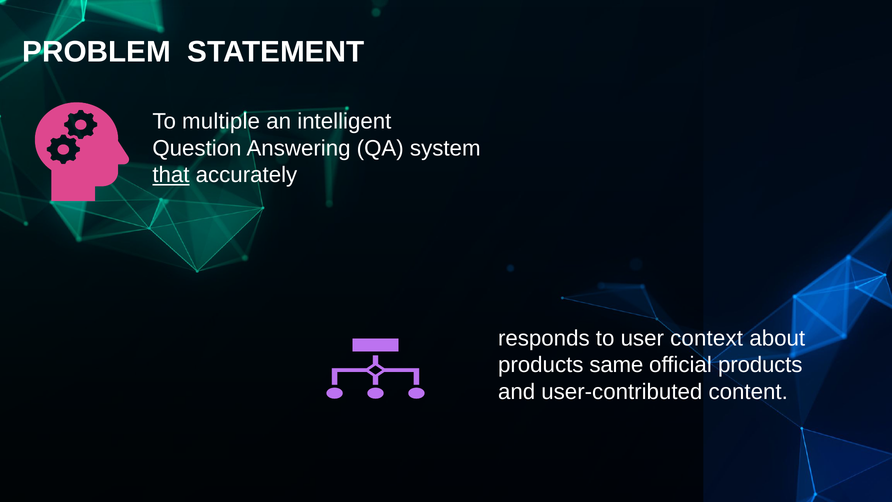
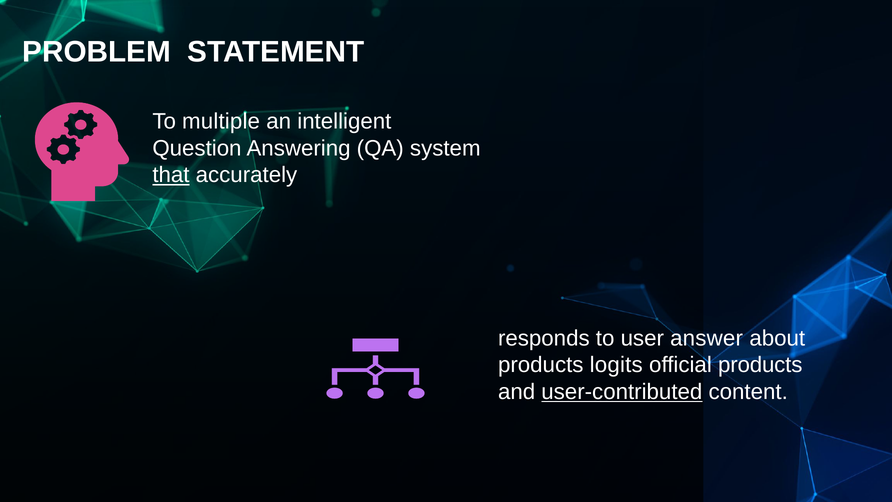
context: context -> answer (707, 338)
same: same -> logits (616, 365)
user-contributed underline: none -> present (622, 392)
